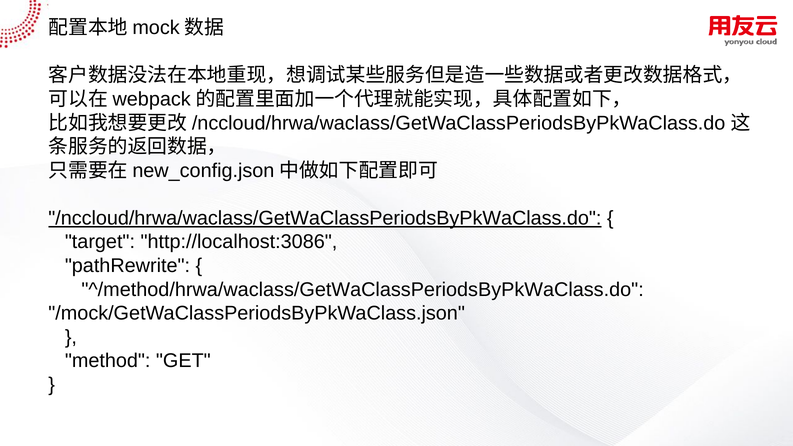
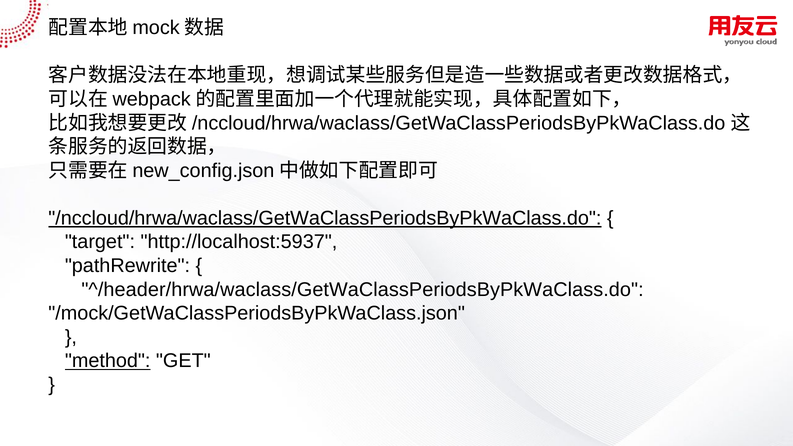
http://localhost:3086: http://localhost:3086 -> http://localhost:5937 (239, 242)
^/method/hrwa/waclass/GetWaClassPeriodsByPkWaClass.do: ^/method/hrwa/waclass/GetWaClassPeriodsByPkWaClass.do -> ^/header/hrwa/waclass/GetWaClassPeriodsByPkWaClass.do (363, 290)
method underline: none -> present (108, 361)
